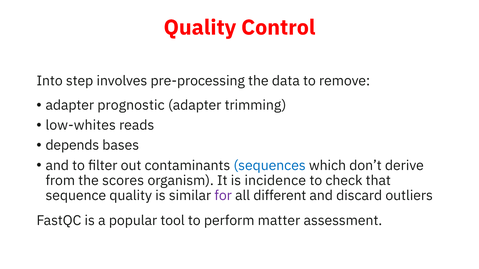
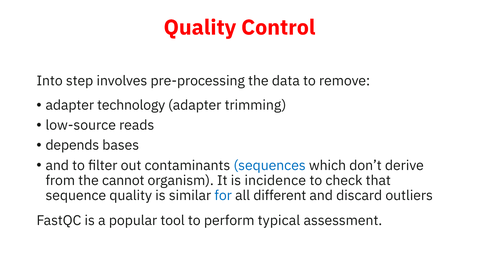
prognostic: prognostic -> technology (131, 106)
low-whites: low-whites -> low-source (81, 126)
scores: scores -> cannot (123, 181)
for colour: purple -> blue (223, 196)
matter: matter -> typical (279, 221)
